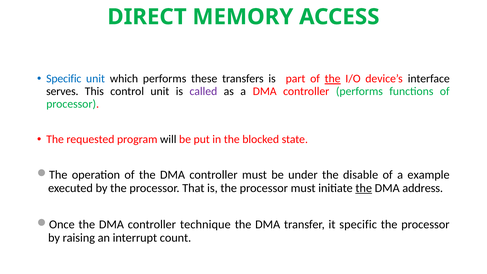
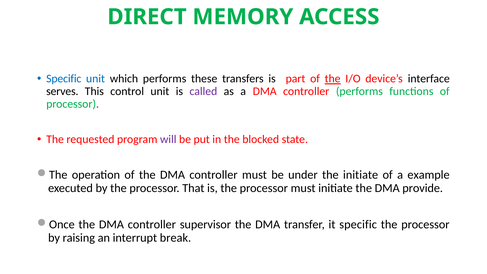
will colour: black -> purple (168, 139)
the disable: disable -> initiate (361, 175)
the underline: present -> none (364, 188)
address: address -> provide (423, 188)
technique: technique -> supervisor (205, 225)
count: count -> break (175, 238)
